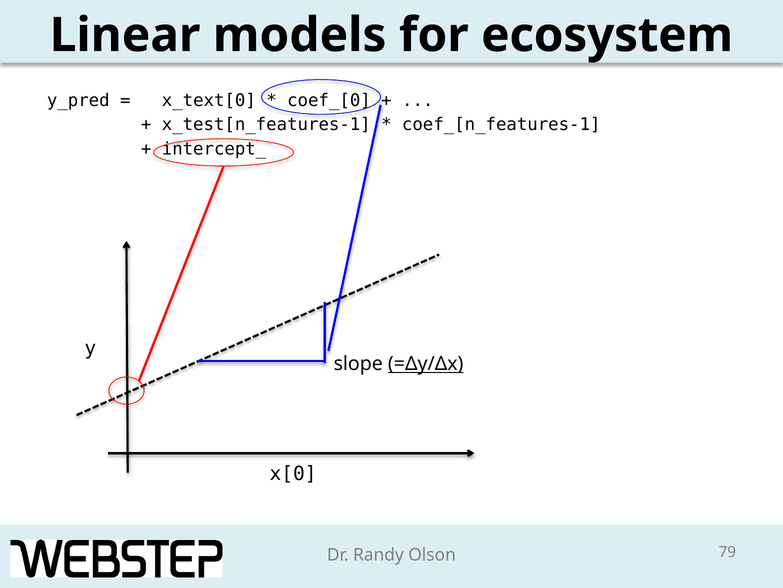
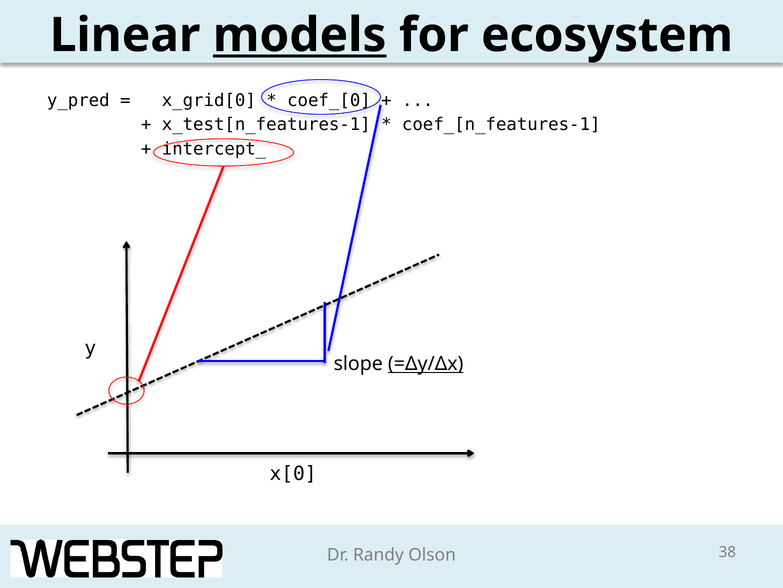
models underline: none -> present (300, 35)
x_text[0: x_text[0 -> x_grid[0 (209, 100)
79: 79 -> 38 (727, 551)
